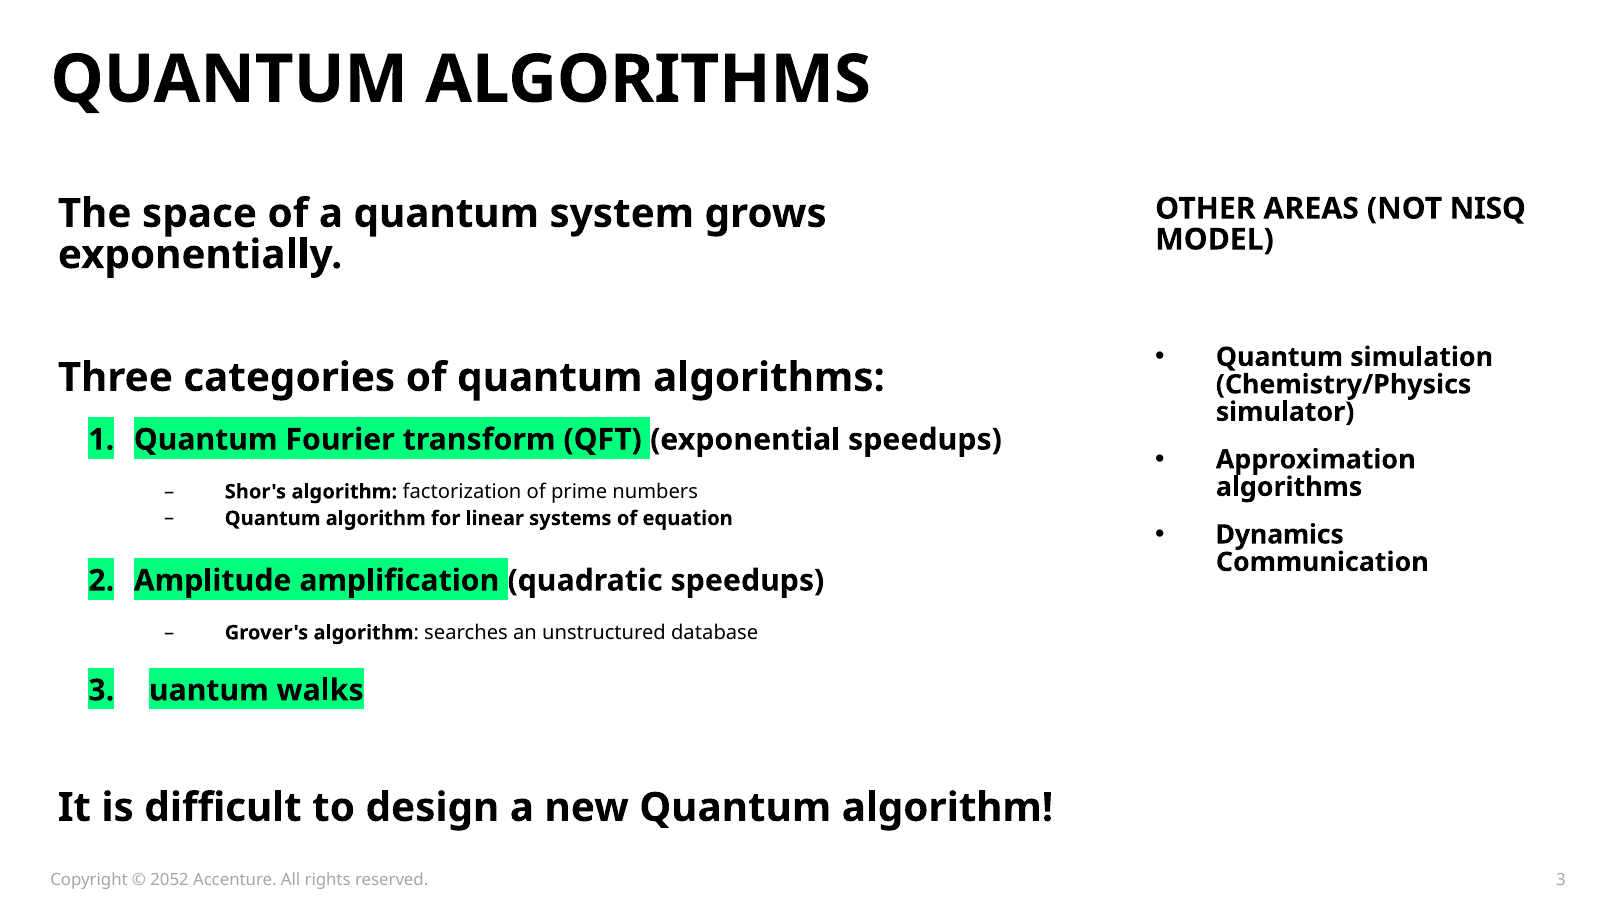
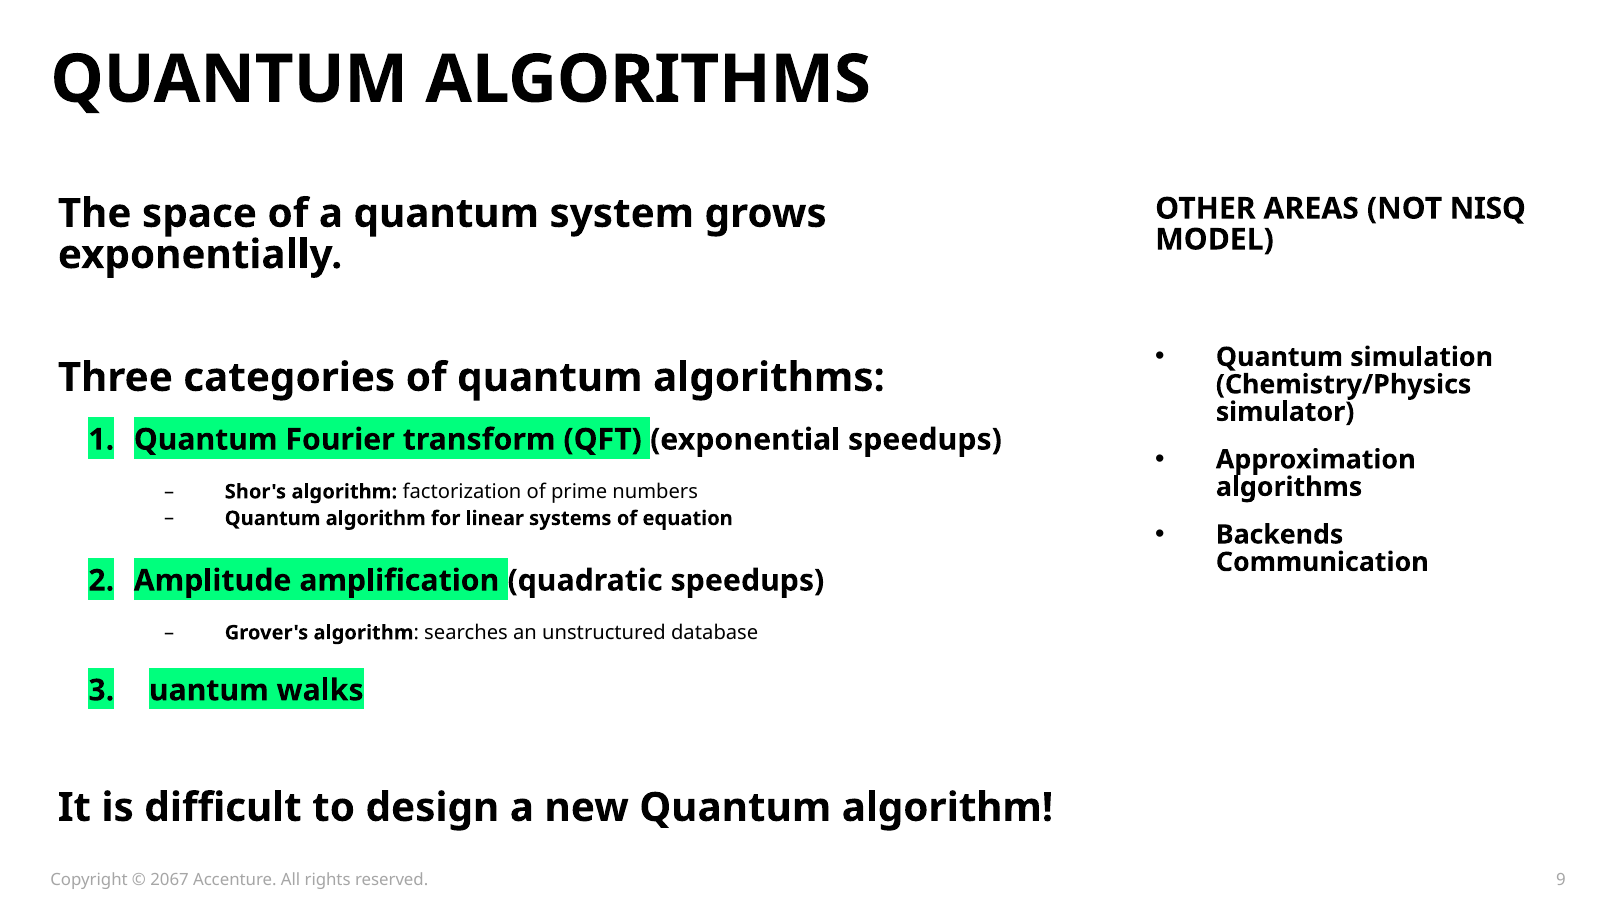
Dynamics: Dynamics -> Backends (1280, 535)
2052: 2052 -> 2067 (170, 880)
reserved 3: 3 -> 9 (1561, 880)
